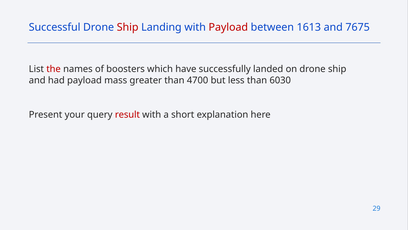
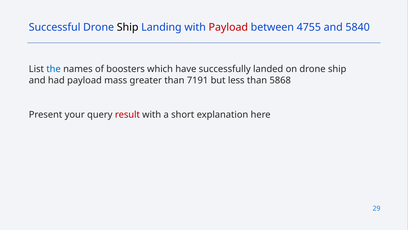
Ship colour: red -> black (128, 27)
1613: 1613 -> 4755 (309, 27)
7675: 7675 -> 5840 (358, 27)
the colour: red -> blue (54, 69)
4700: 4700 -> 7191 (198, 80)
6030: 6030 -> 5868 (280, 80)
